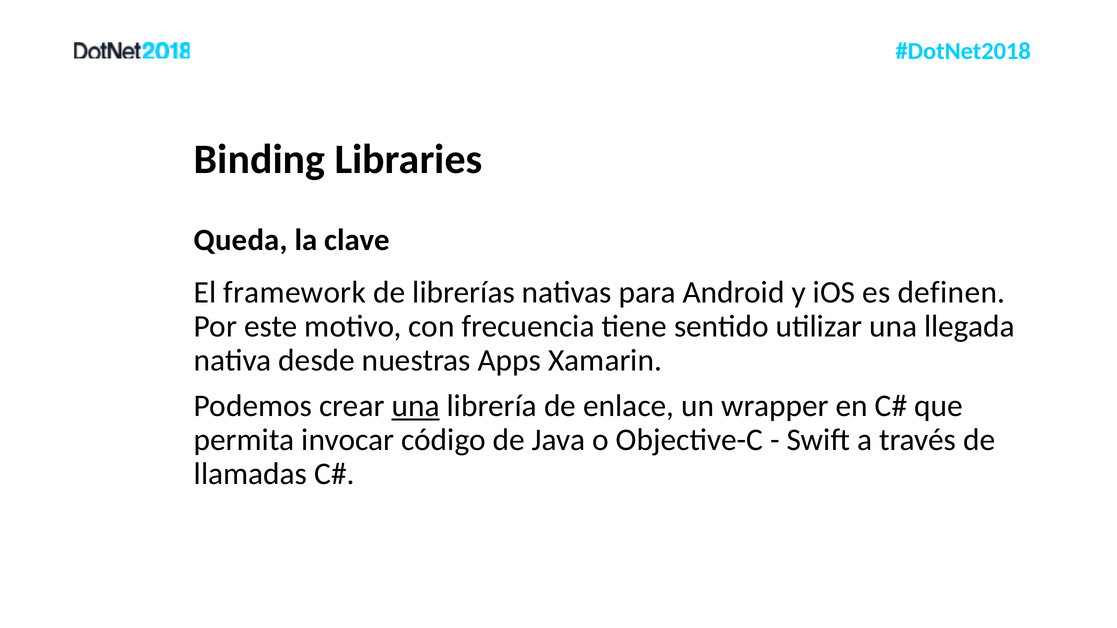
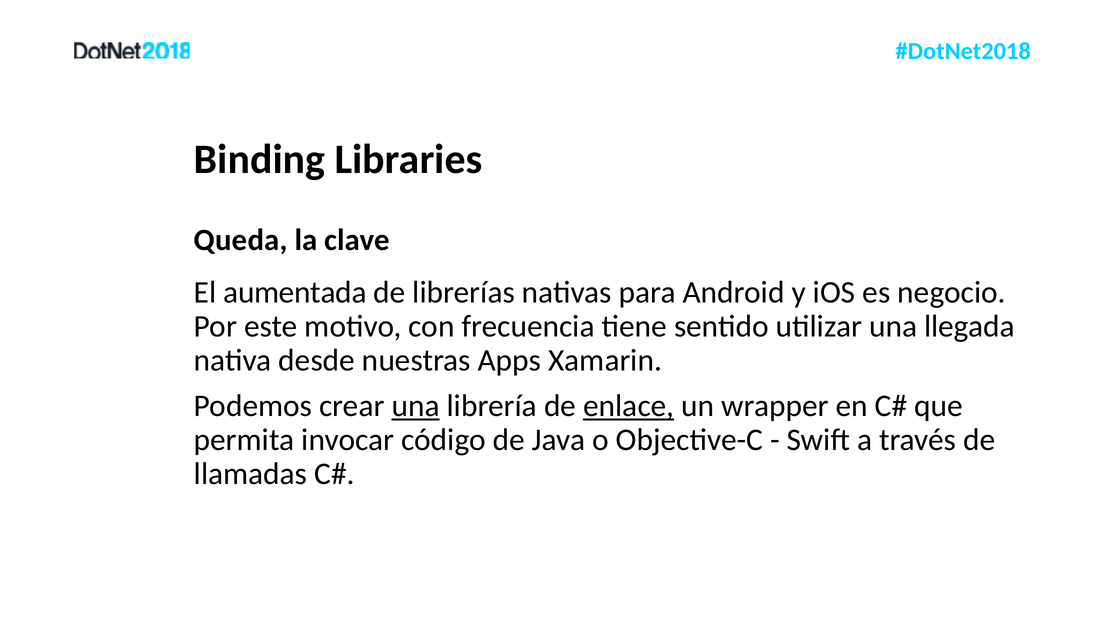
framework: framework -> aumentada (295, 293)
definen: definen -> negocio (952, 293)
enlace underline: none -> present (629, 406)
